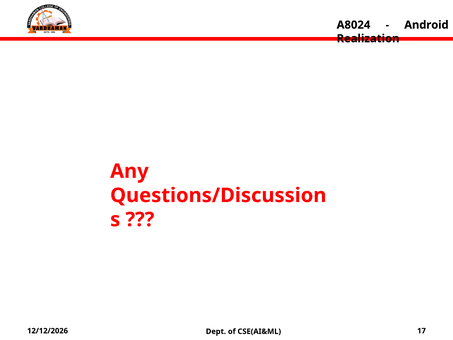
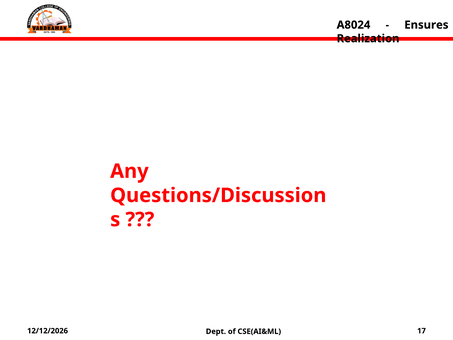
Android: Android -> Ensures (426, 25)
